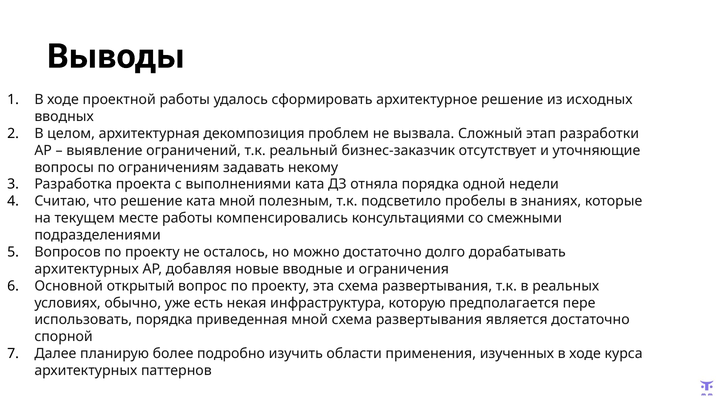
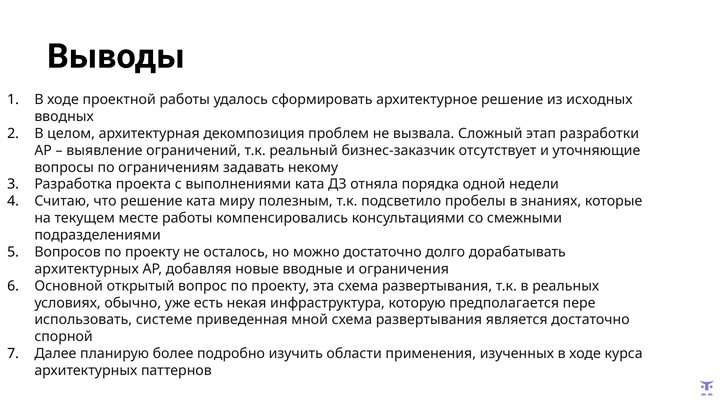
ката мной: мной -> миру (237, 201)
использовать порядка: порядка -> системе (164, 320)
